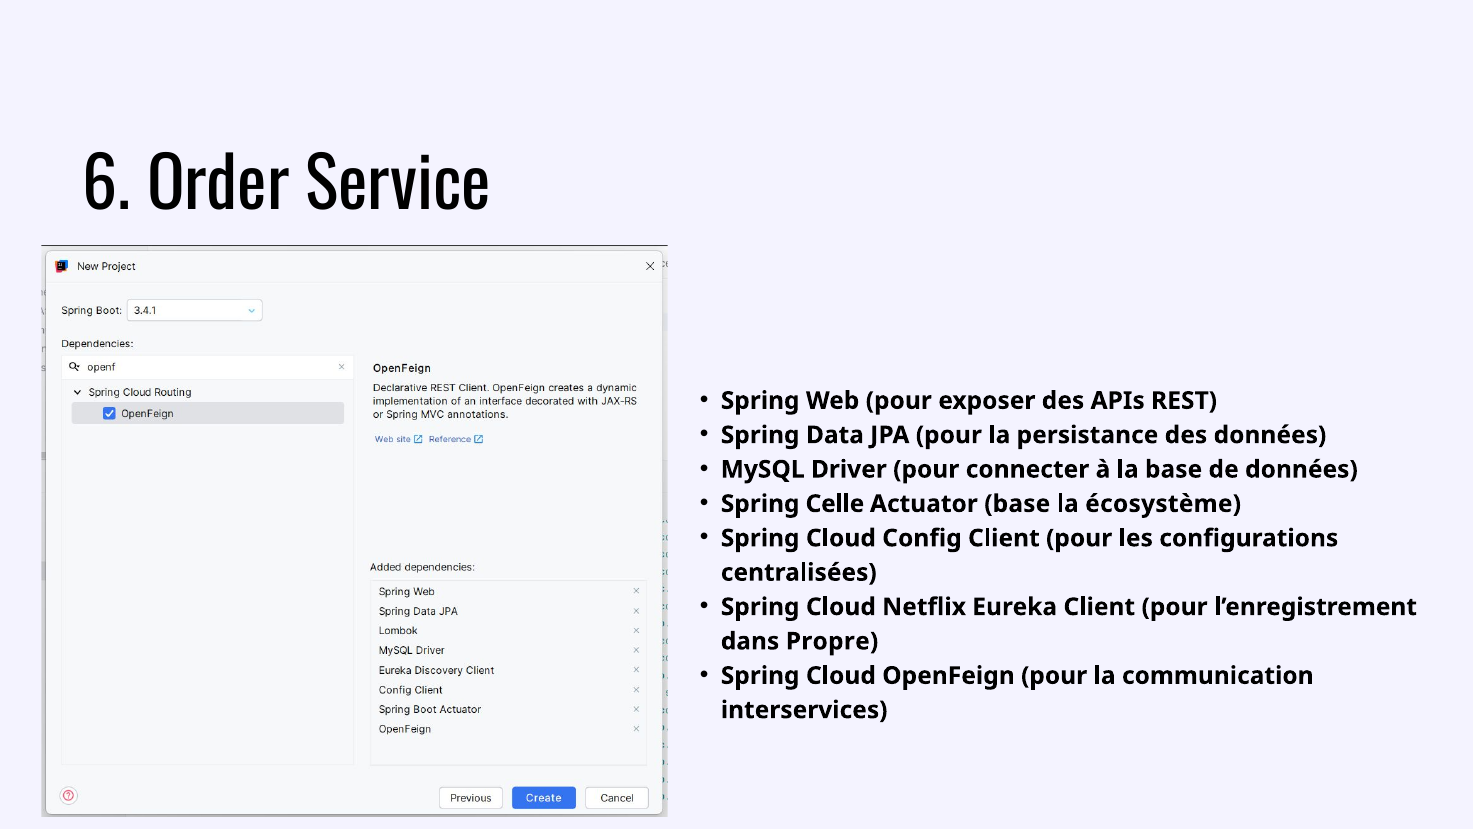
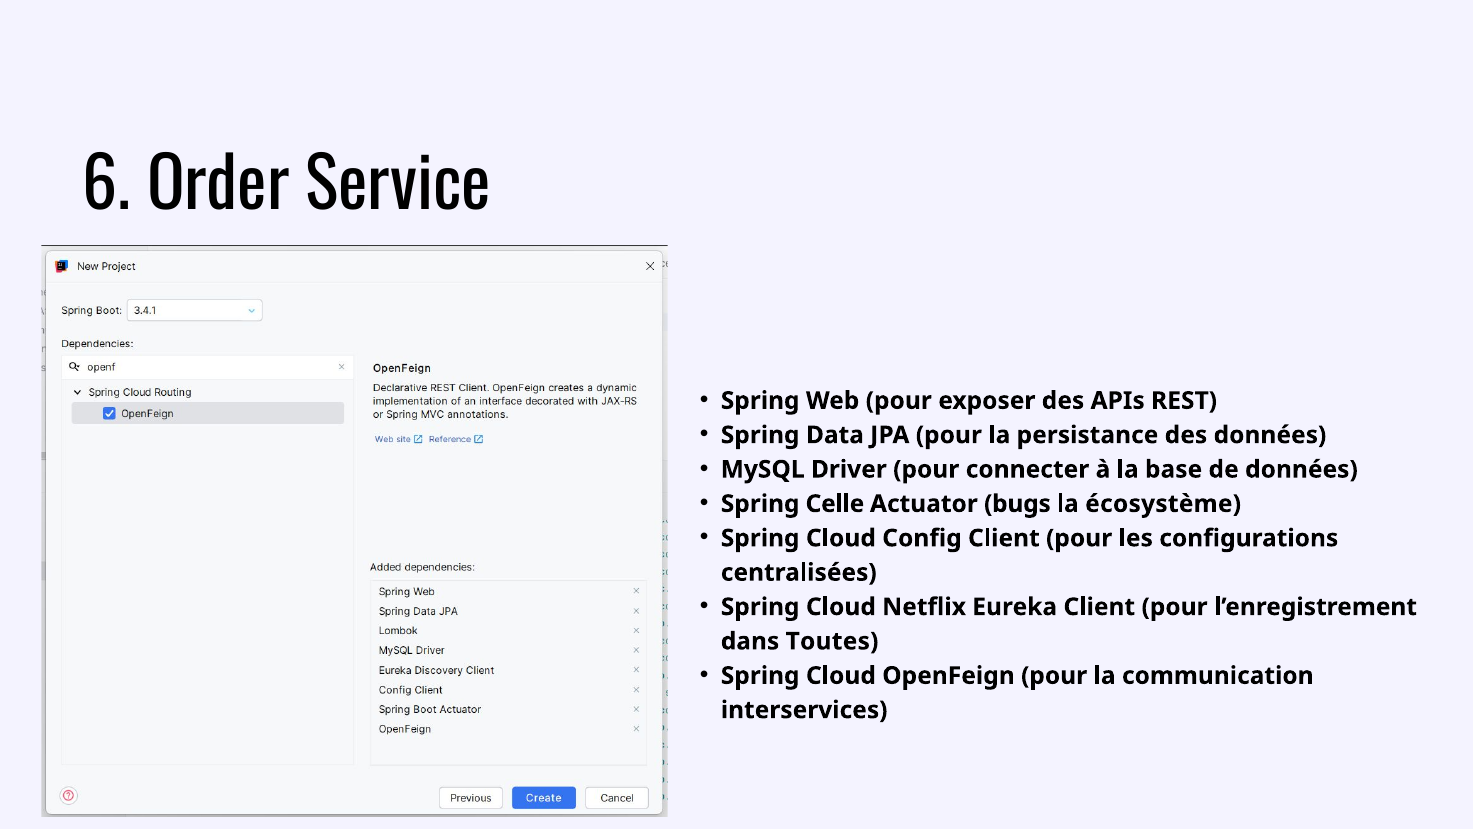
Actuator base: base -> bugs (1017, 504)
Propre: Propre -> Toutes (832, 641)
